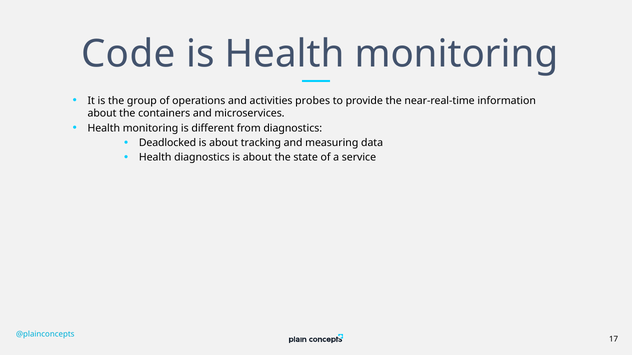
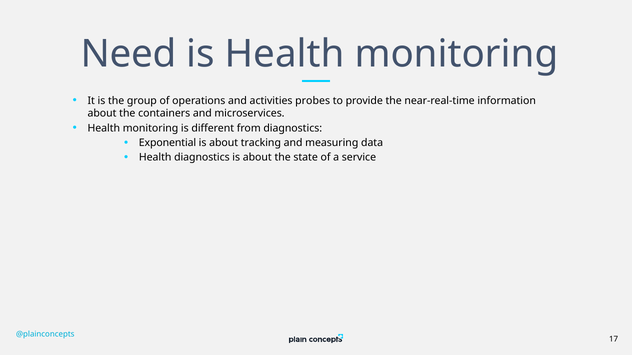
Code: Code -> Need (129, 54)
Deadlocked: Deadlocked -> Exponential (168, 143)
